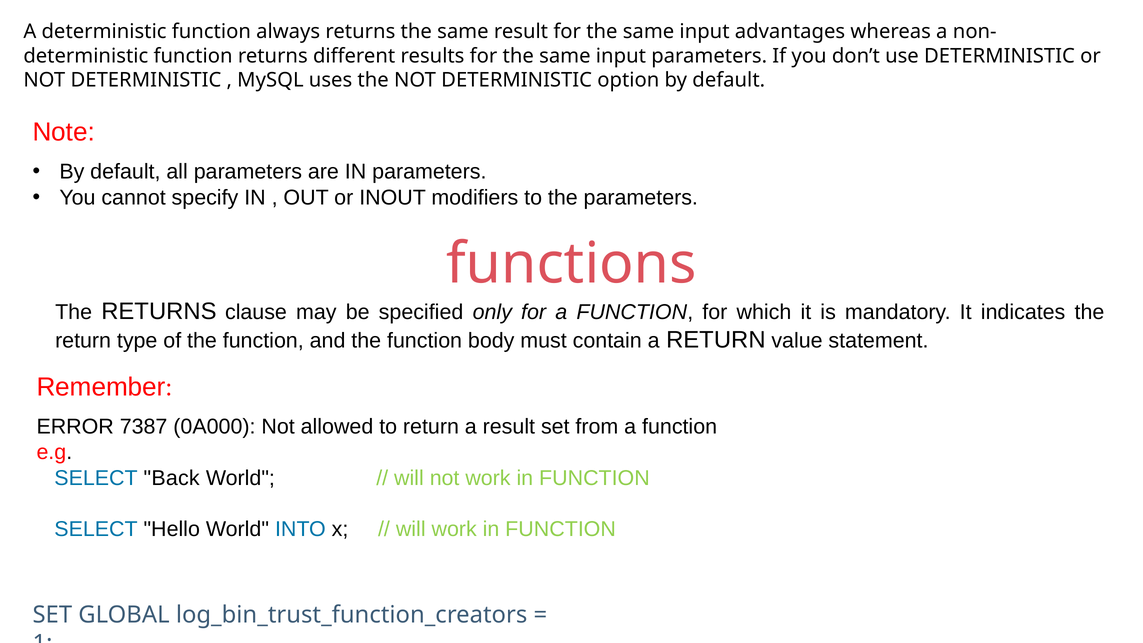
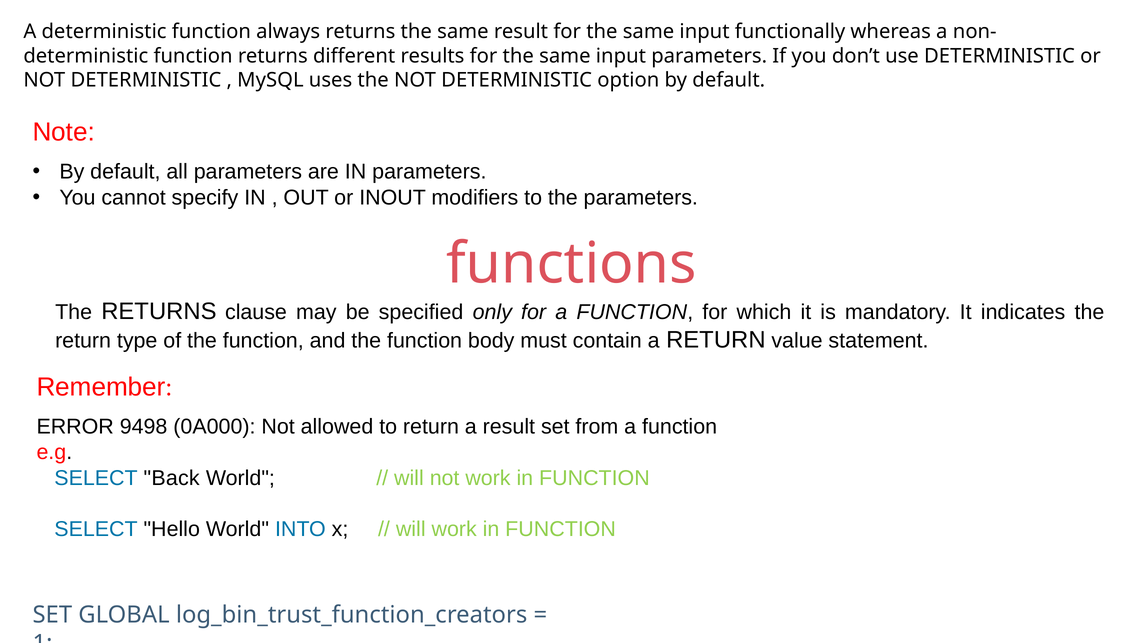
advantages: advantages -> functionally (790, 32)
7387: 7387 -> 9498 (144, 426)
